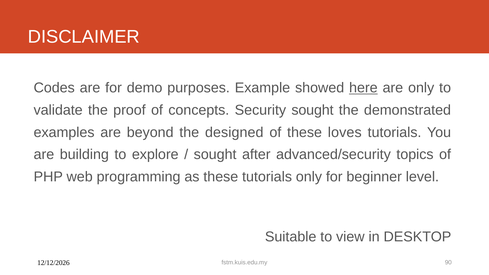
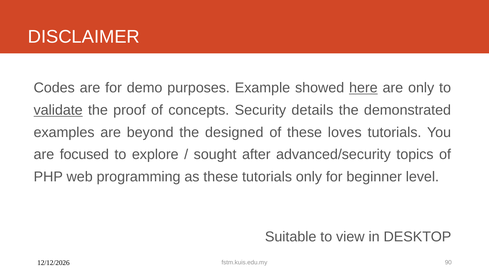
validate underline: none -> present (58, 110)
Security sought: sought -> details (312, 110)
building: building -> focused (84, 155)
